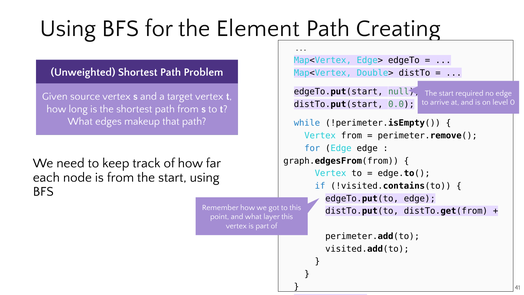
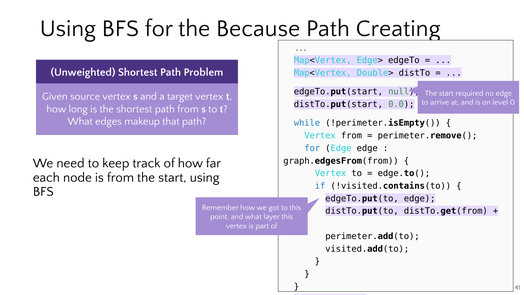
Element: Element -> Because (258, 28)
